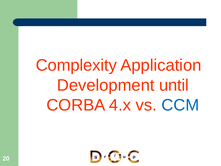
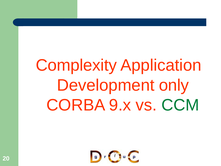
until: until -> only (174, 85)
4.x: 4.x -> 9.x (120, 105)
CCM colour: blue -> green (180, 105)
